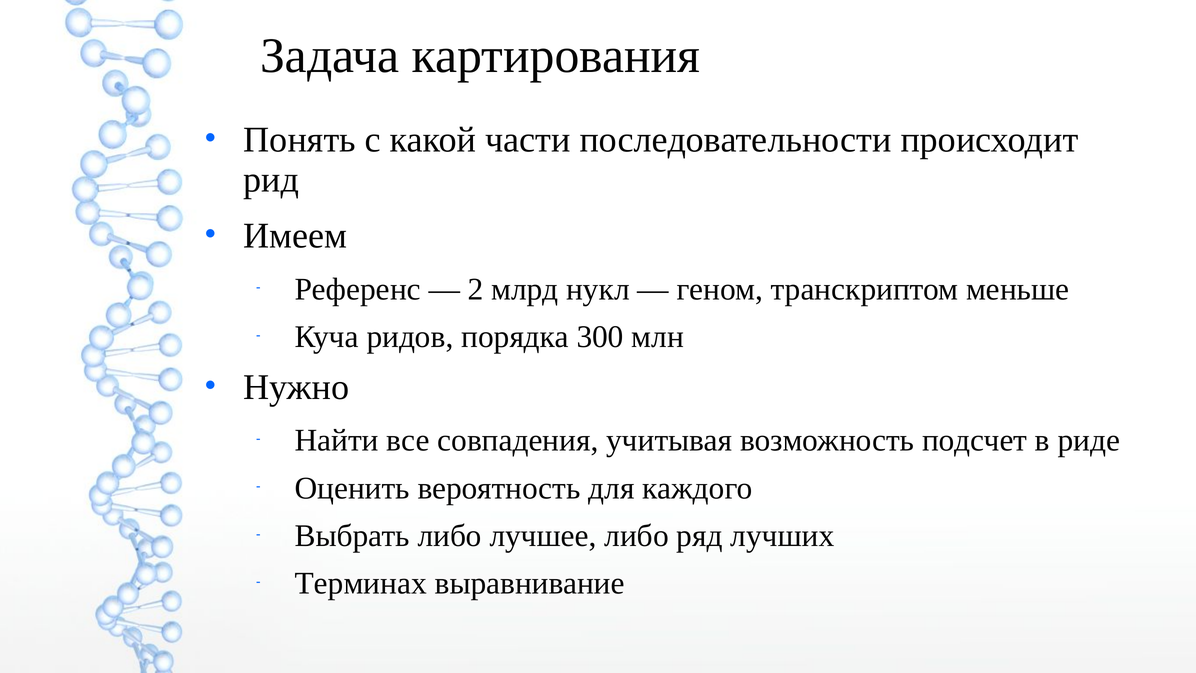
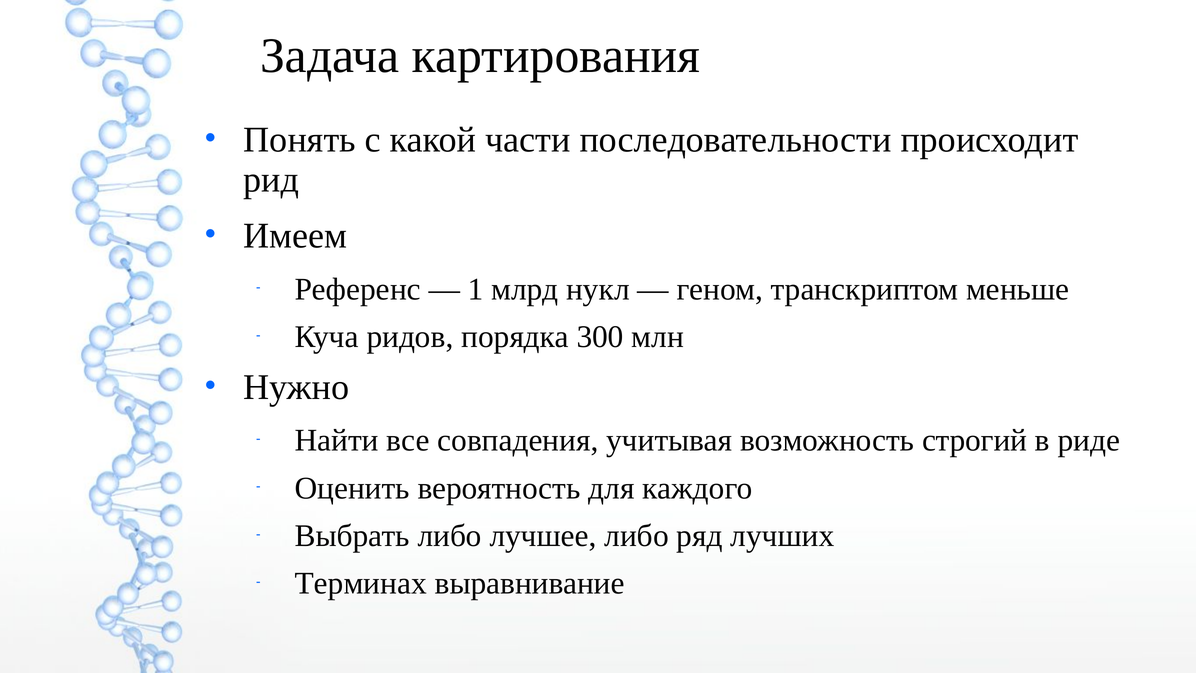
2: 2 -> 1 (476, 289)
подсчет: подсчет -> строгий (975, 440)
